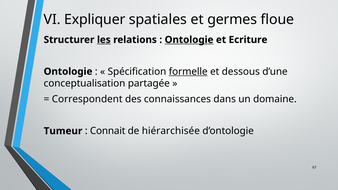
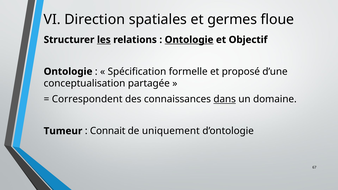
Expliquer: Expliquer -> Direction (95, 20)
Ecriture: Ecriture -> Objectif (248, 40)
formelle underline: present -> none (188, 72)
dessous: dessous -> proposé (241, 72)
dans underline: none -> present (225, 99)
hiérarchisée: hiérarchisée -> uniquement (171, 131)
